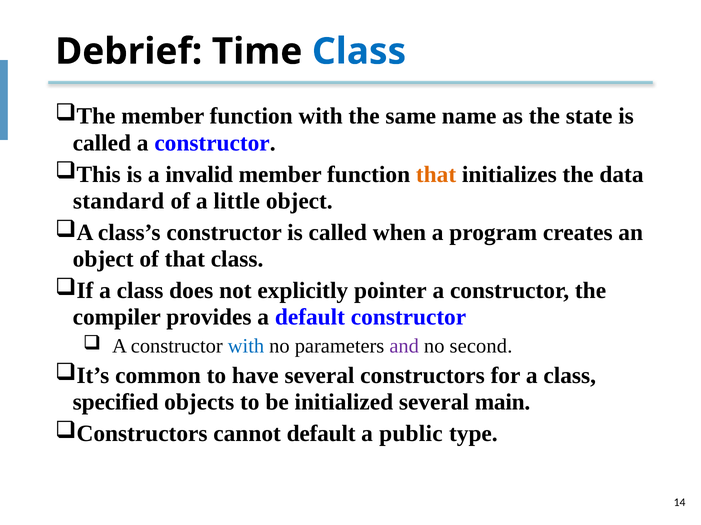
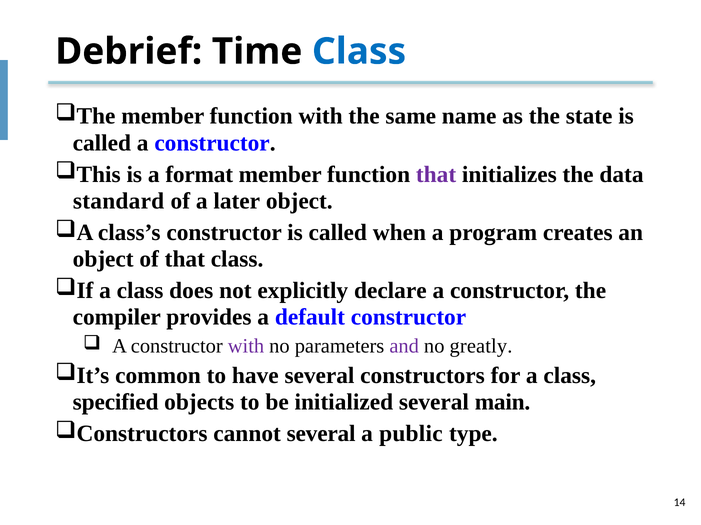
invalid: invalid -> format (199, 175)
that colour: orange -> purple (436, 175)
little: little -> later (237, 201)
pointer: pointer -> declare (390, 291)
with colour: blue -> purple (246, 346)
second: second -> greatly (481, 346)
cannot default: default -> several (321, 434)
